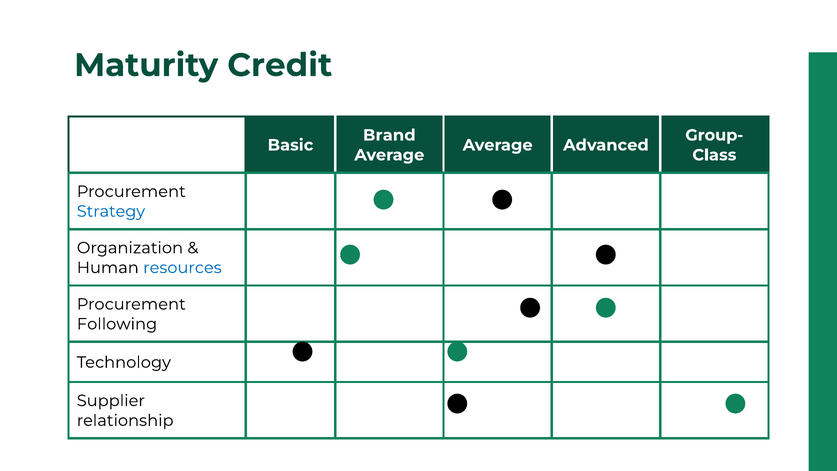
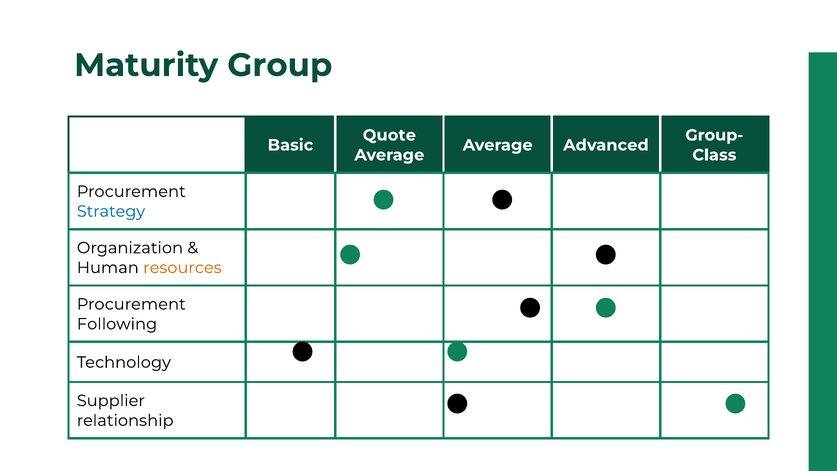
Credit: Credit -> Group (280, 65)
Brand: Brand -> Quote (389, 135)
resources colour: blue -> orange (182, 268)
